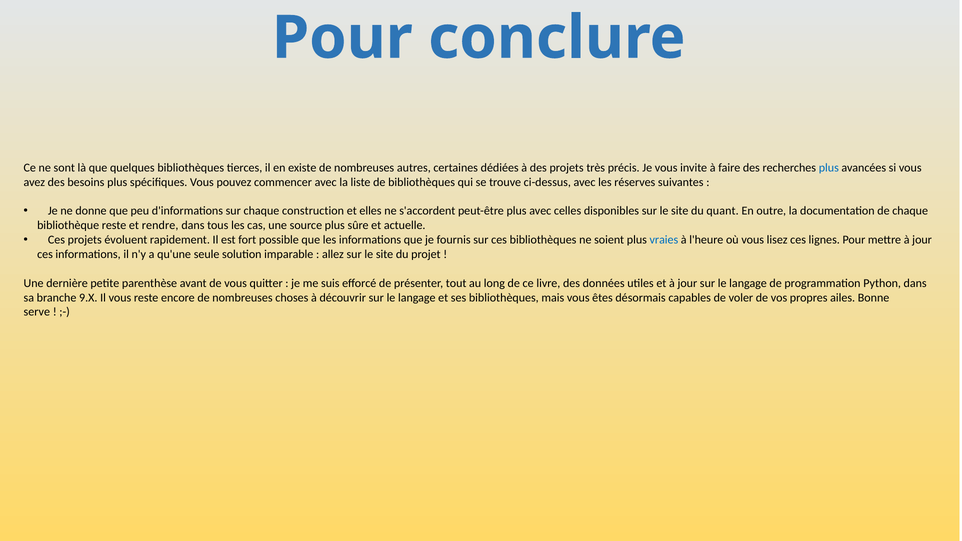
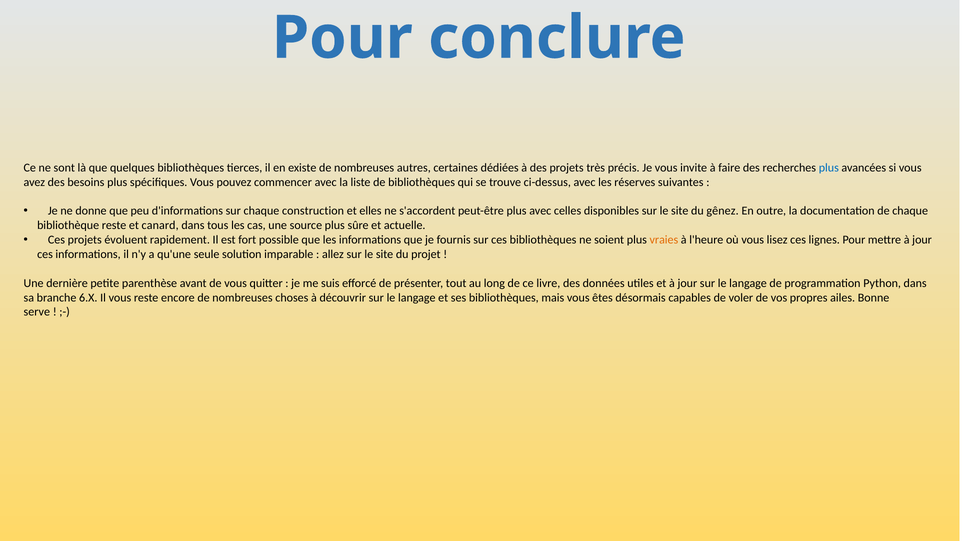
quant: quant -> gênez (723, 211)
rendre: rendre -> canard (160, 225)
vraies colour: blue -> orange (664, 240)
9.X: 9.X -> 6.X (88, 298)
